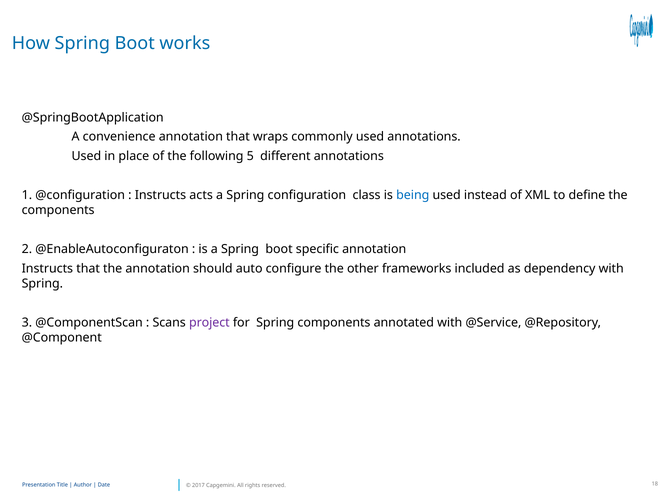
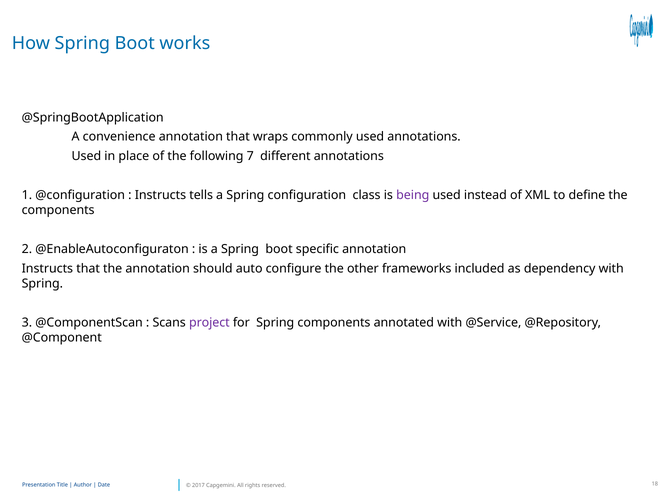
5: 5 -> 7 (250, 156)
acts: acts -> tells (201, 195)
being colour: blue -> purple (413, 195)
